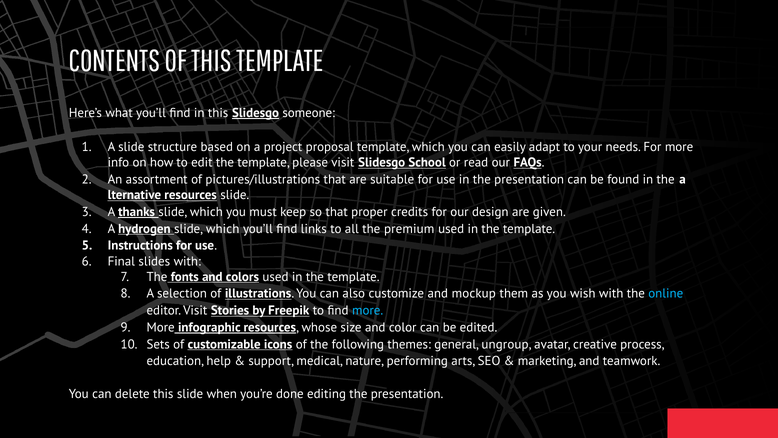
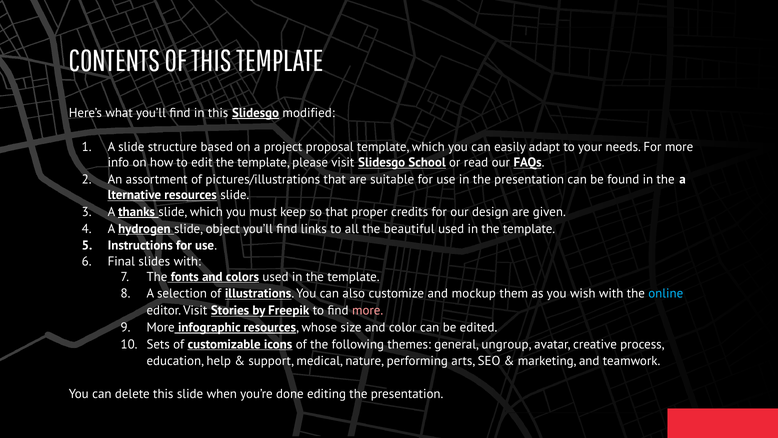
someone: someone -> modified (309, 113)
which: which -> object (223, 229)
premium: premium -> beautiful (409, 229)
more colour: light blue -> pink (368, 310)
